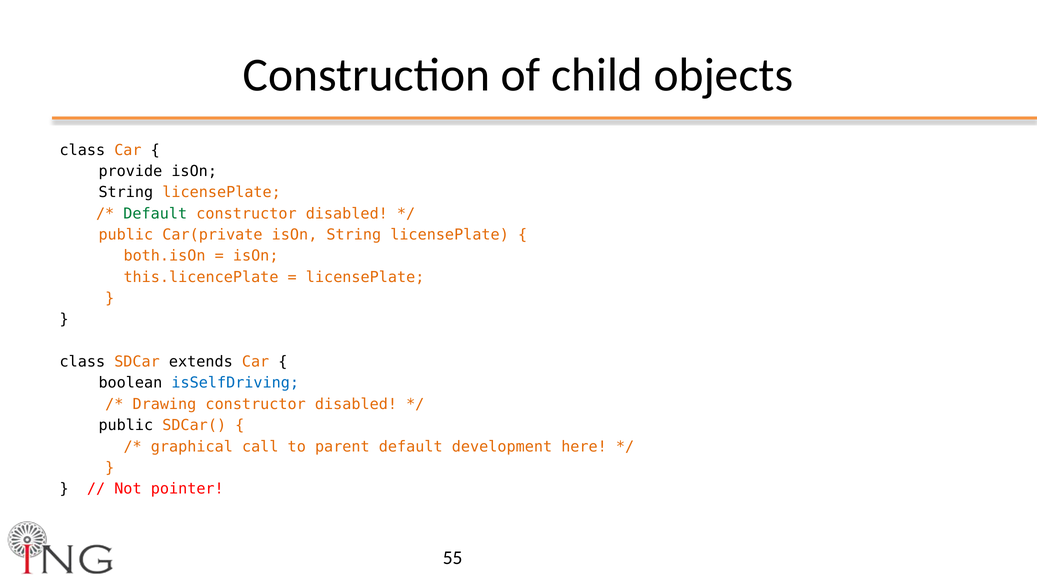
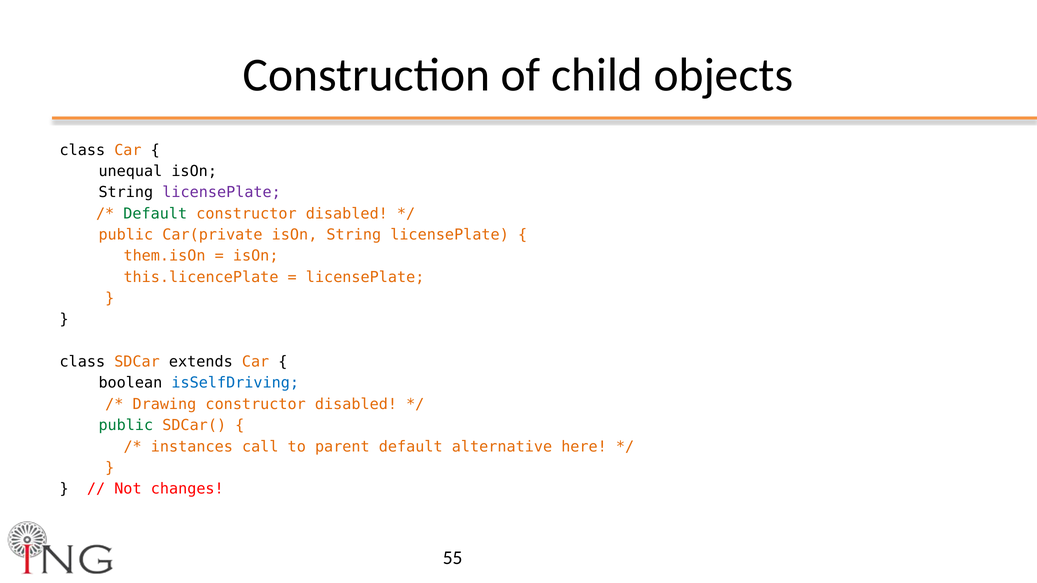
provide: provide -> unequal (130, 171)
licensePlate colour: orange -> purple (222, 193)
both.isOn: both.isOn -> them.isOn (165, 256)
public colour: black -> green (126, 426)
graphical: graphical -> instances (192, 447)
development: development -> alternative (502, 447)
pointer: pointer -> changes (187, 489)
